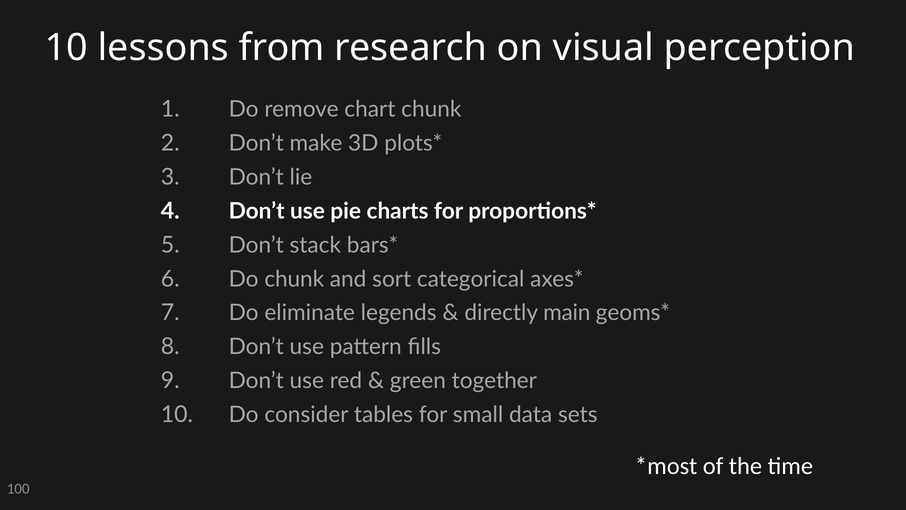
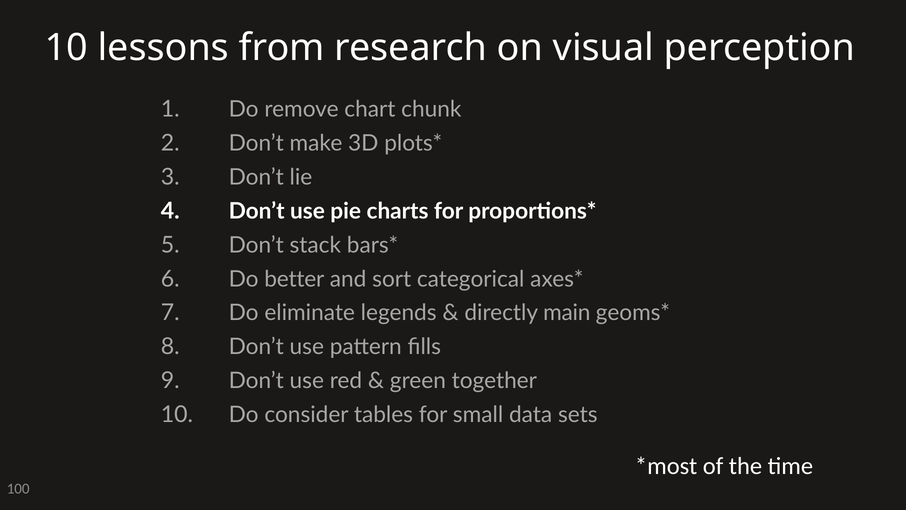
Do chunk: chunk -> better (294, 279)
